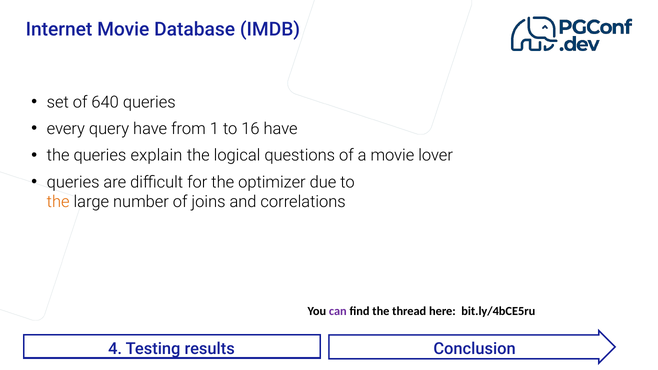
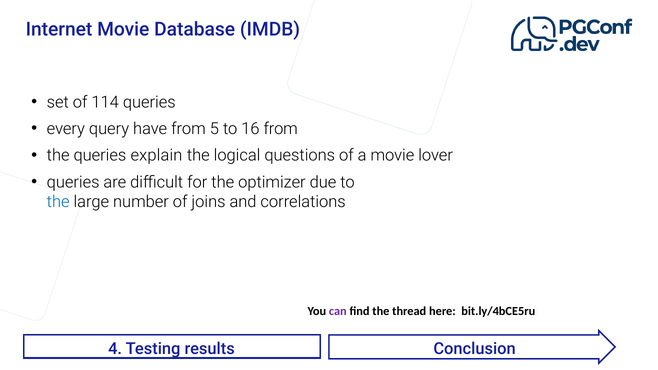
640: 640 -> 114 (105, 102)
1: 1 -> 5 (214, 129)
16 have: have -> from (281, 129)
the colour: orange -> blue (58, 202)
